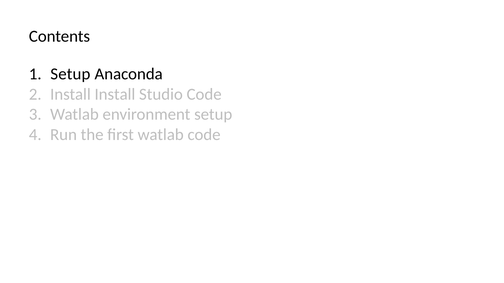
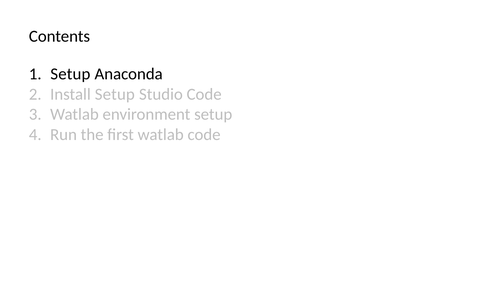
Install Install: Install -> Setup (115, 94)
